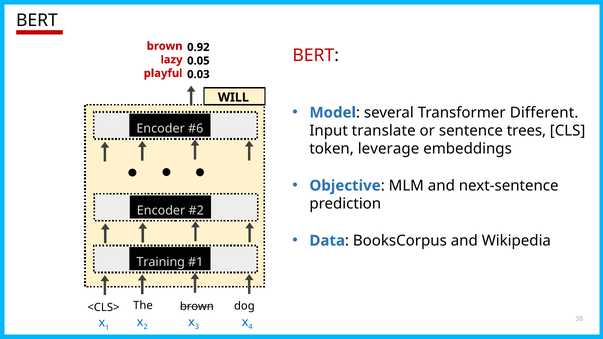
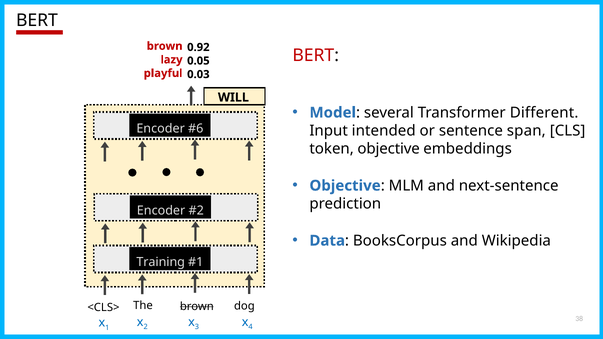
translate: translate -> intended (384, 131)
trees: trees -> span (526, 131)
token leverage: leverage -> objective (389, 149)
